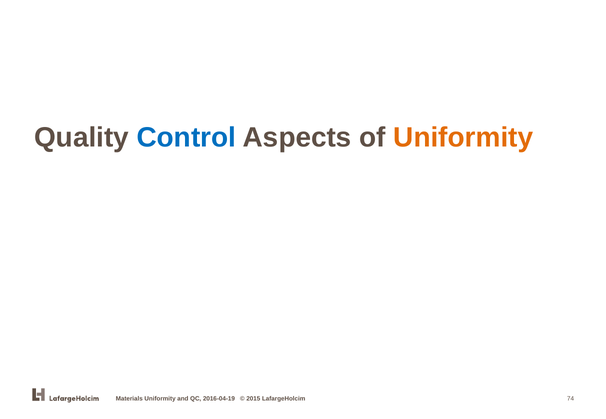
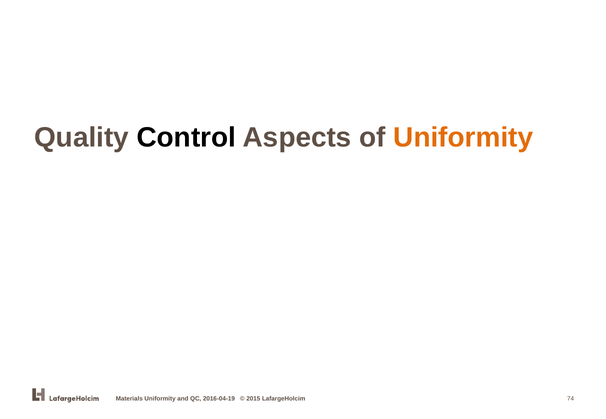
Control colour: blue -> black (186, 138)
